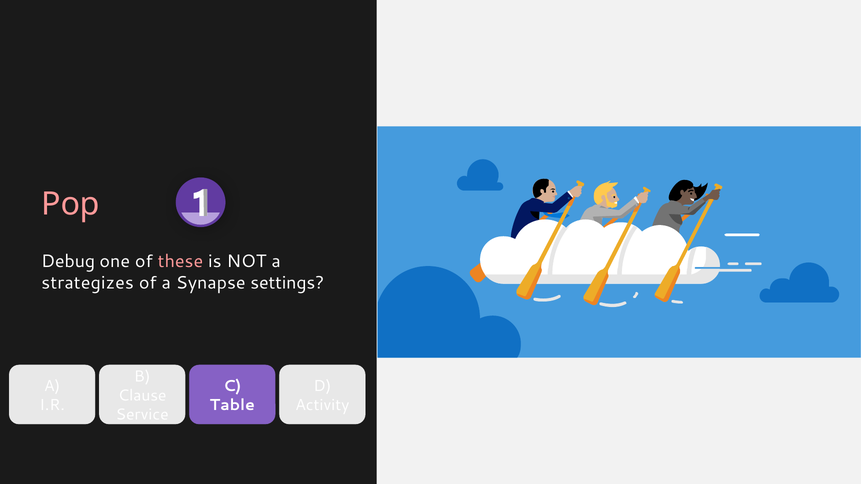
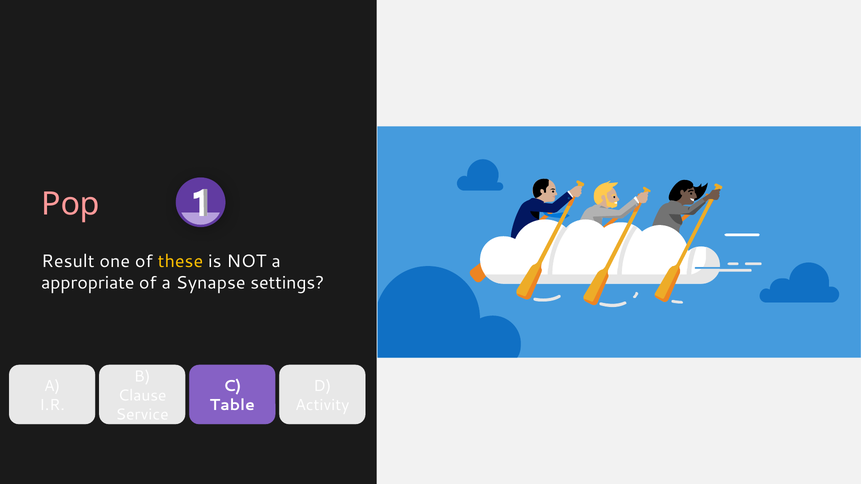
Debug: Debug -> Result (68, 262)
these colour: pink -> yellow (180, 262)
strategizes: strategizes -> appropriate (88, 283)
